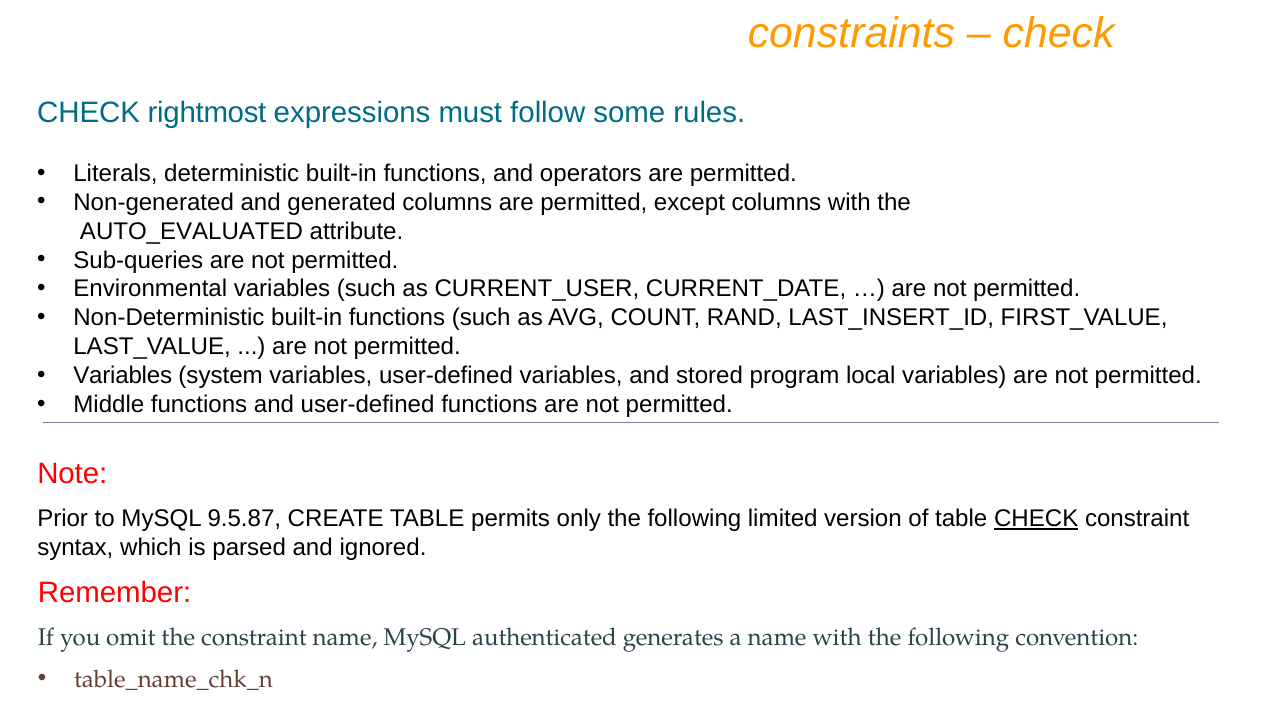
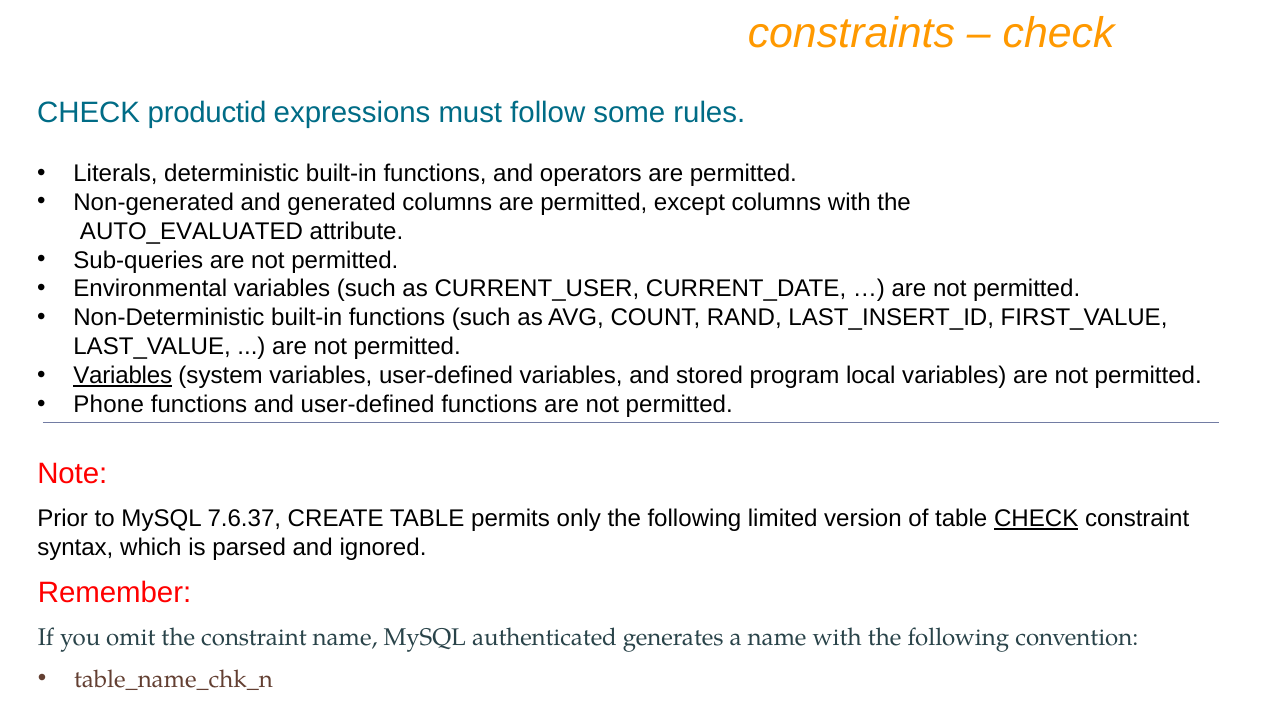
rightmost: rightmost -> productid (207, 113)
Variables underline: none -> present (123, 376)
Middle: Middle -> Phone (109, 405)
9.5.87: 9.5.87 -> 7.6.37 (244, 519)
